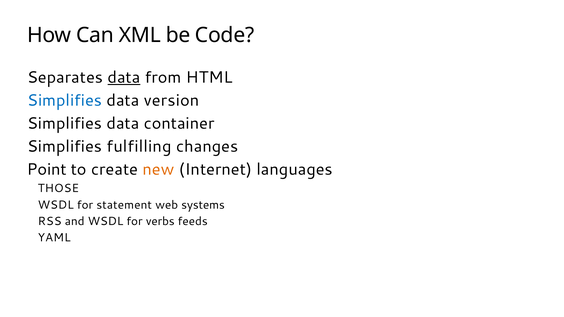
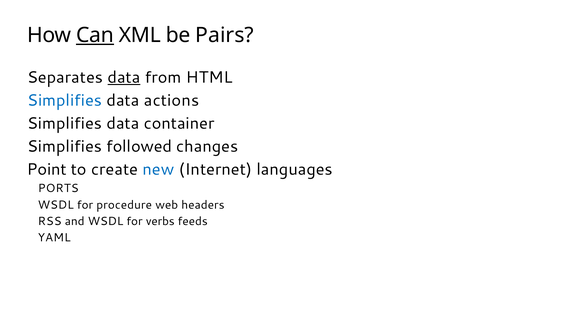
Can underline: none -> present (95, 35)
Code: Code -> Pairs (224, 35)
version: version -> actions (172, 100)
fulfilling: fulfilling -> followed (139, 147)
new colour: orange -> blue (158, 170)
THOSE: THOSE -> PORTS (58, 189)
statement: statement -> procedure (124, 205)
systems: systems -> headers (203, 205)
